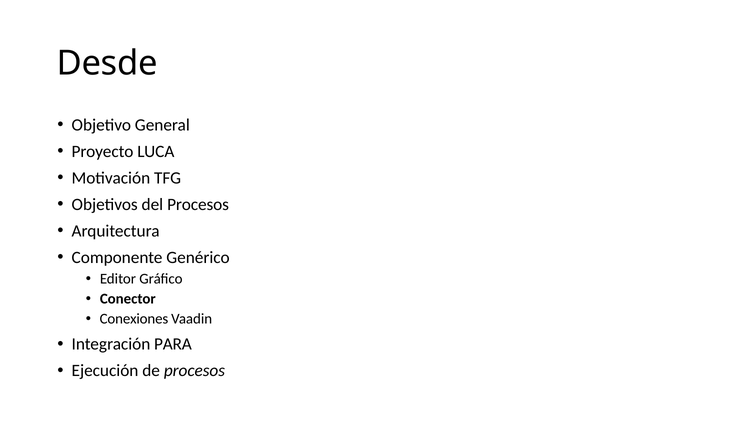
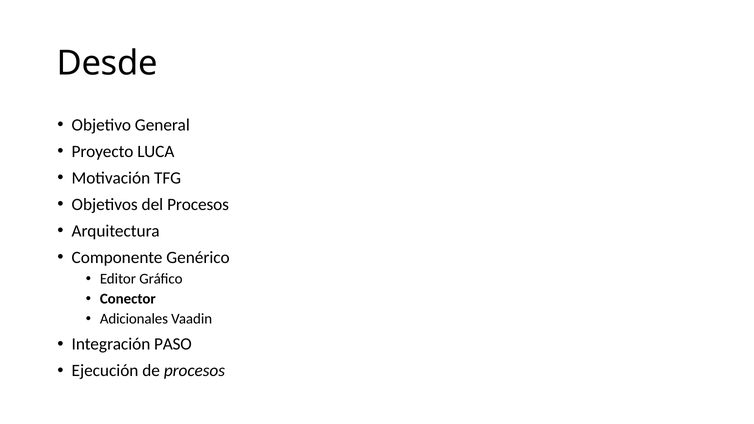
Conexiones: Conexiones -> Adicionales (134, 319)
PARA: PARA -> PASO (173, 344)
